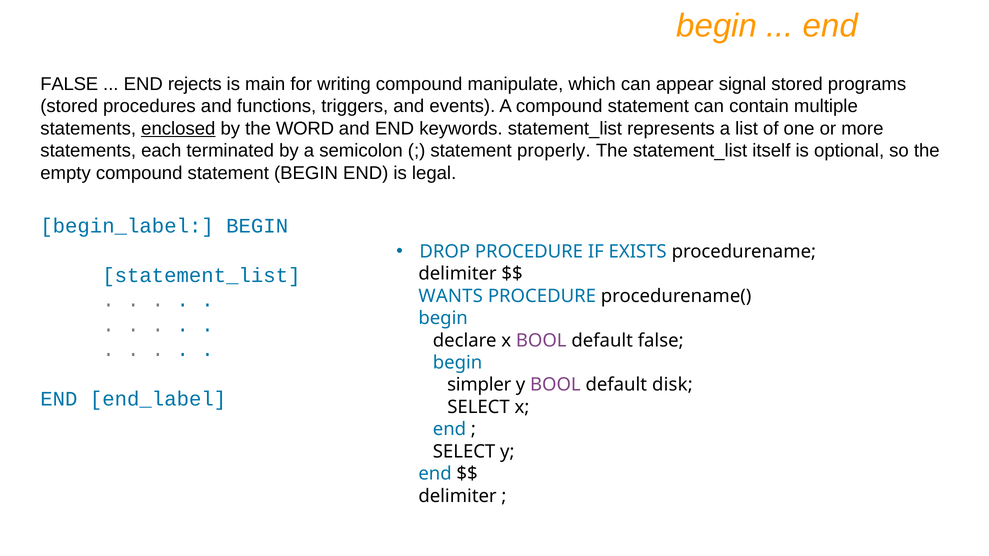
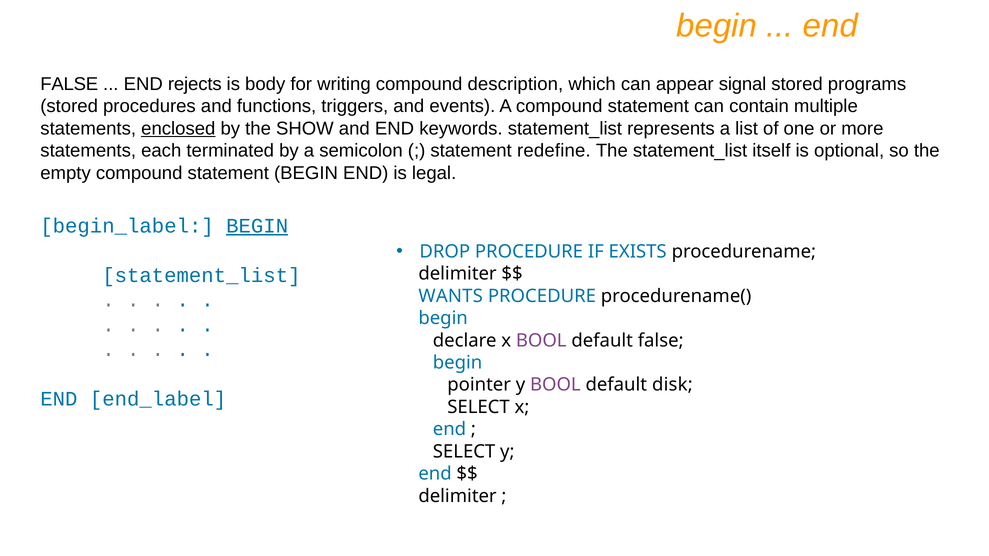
main: main -> body (265, 84)
manipulate: manipulate -> description (515, 84)
WORD: WORD -> SHOW (305, 129)
properly: properly -> redefine (554, 151)
BEGIN underline: none -> present (257, 226)
simpler: simpler -> pointer (479, 385)
